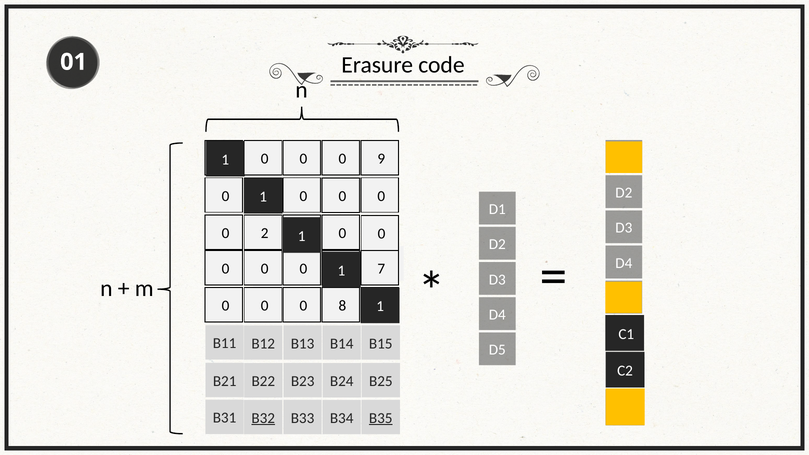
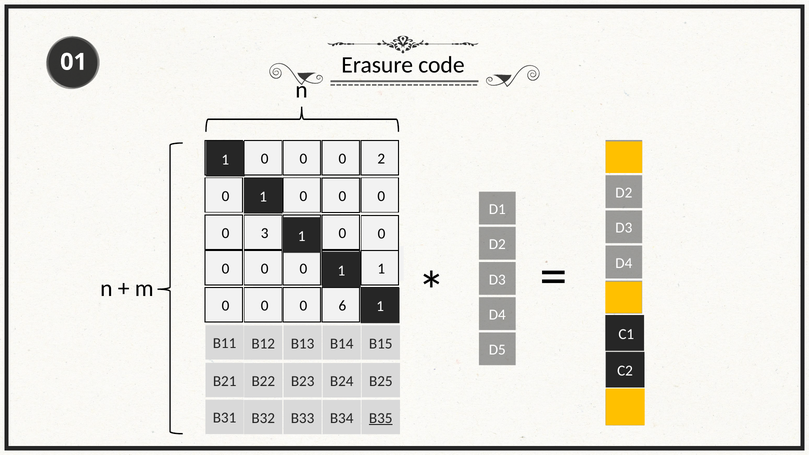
9: 9 -> 2 (381, 159)
2: 2 -> 3 (265, 233)
0 7: 7 -> 1 (381, 269)
8: 8 -> 6 (342, 306)
B32 underline: present -> none (263, 418)
